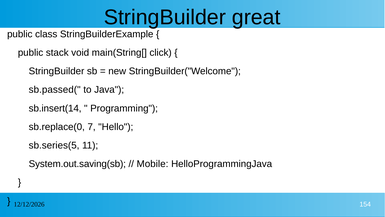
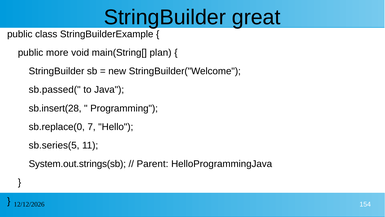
stack: stack -> more (57, 53)
click: click -> plan (161, 53)
sb.insert(14: sb.insert(14 -> sb.insert(28 (55, 108)
System.out.saving(sb: System.out.saving(sb -> System.out.strings(sb (77, 164)
Mobile: Mobile -> Parent (153, 164)
